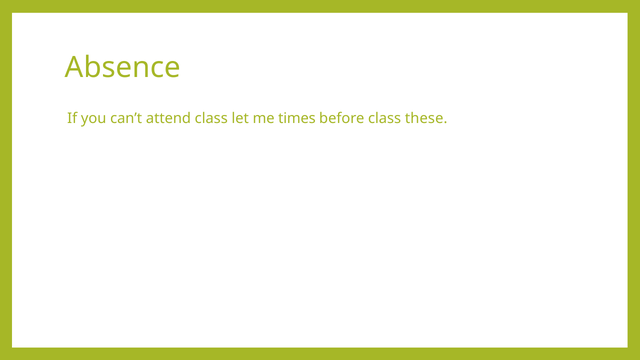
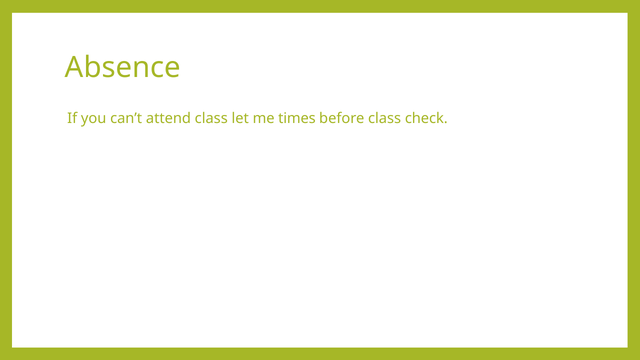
these: these -> check (426, 118)
